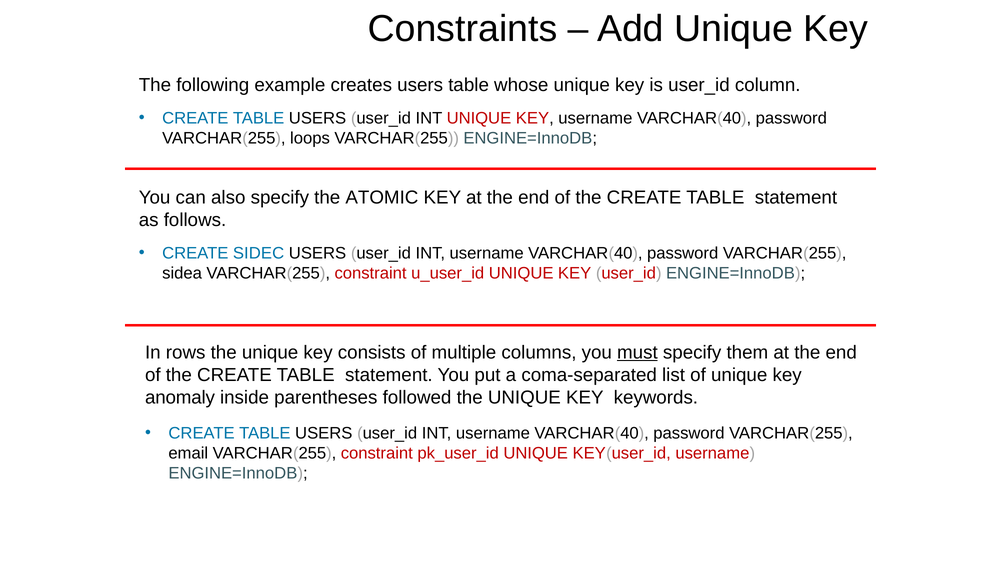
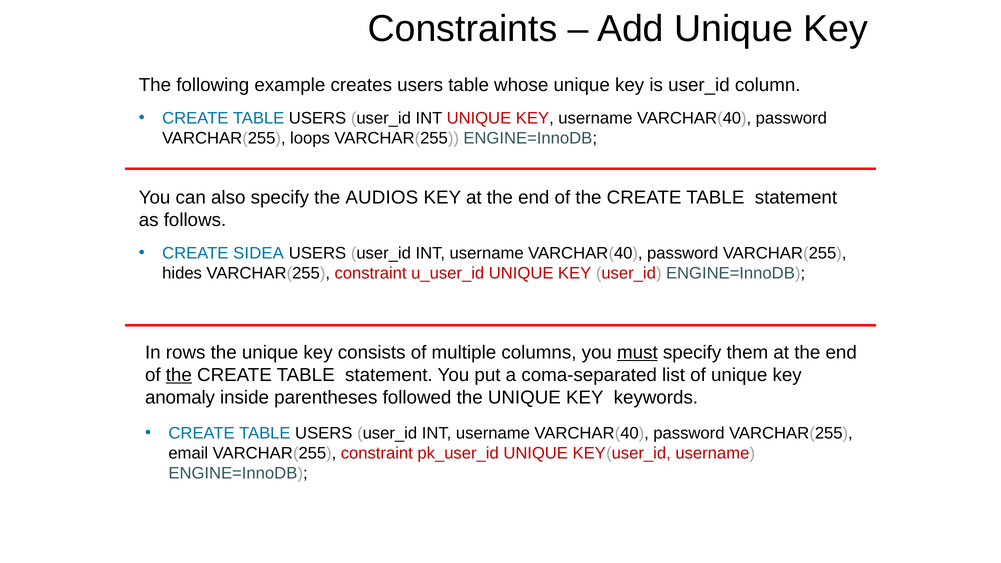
ATOMIC: ATOMIC -> AUDIOS (382, 198)
SIDEC: SIDEC -> SIDEA (259, 253)
sidea: sidea -> hides (182, 273)
the underline: none -> present (179, 375)
